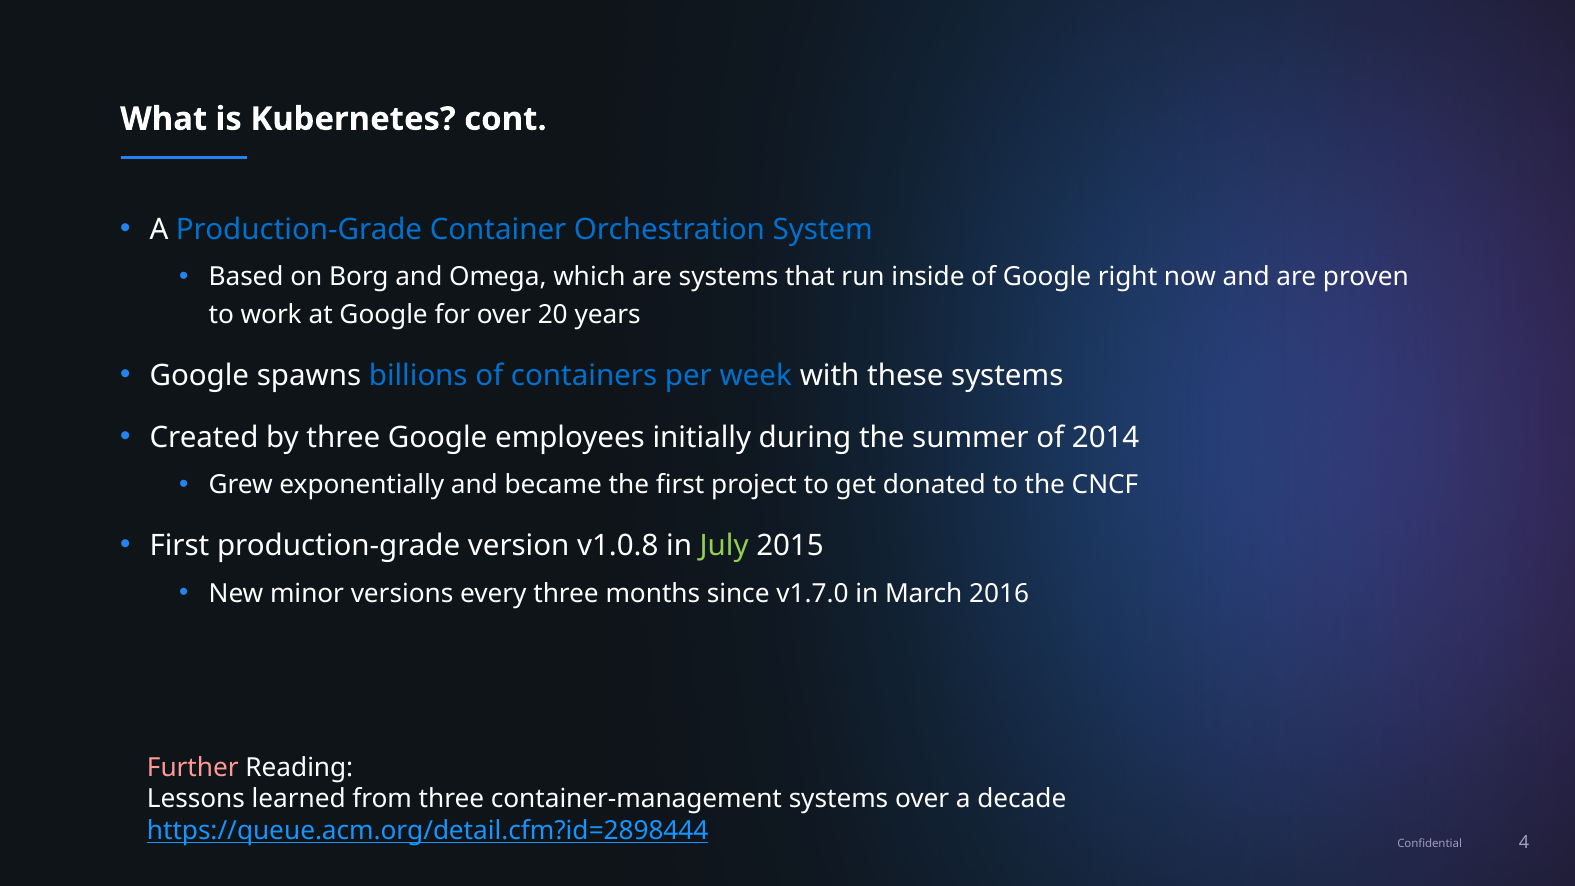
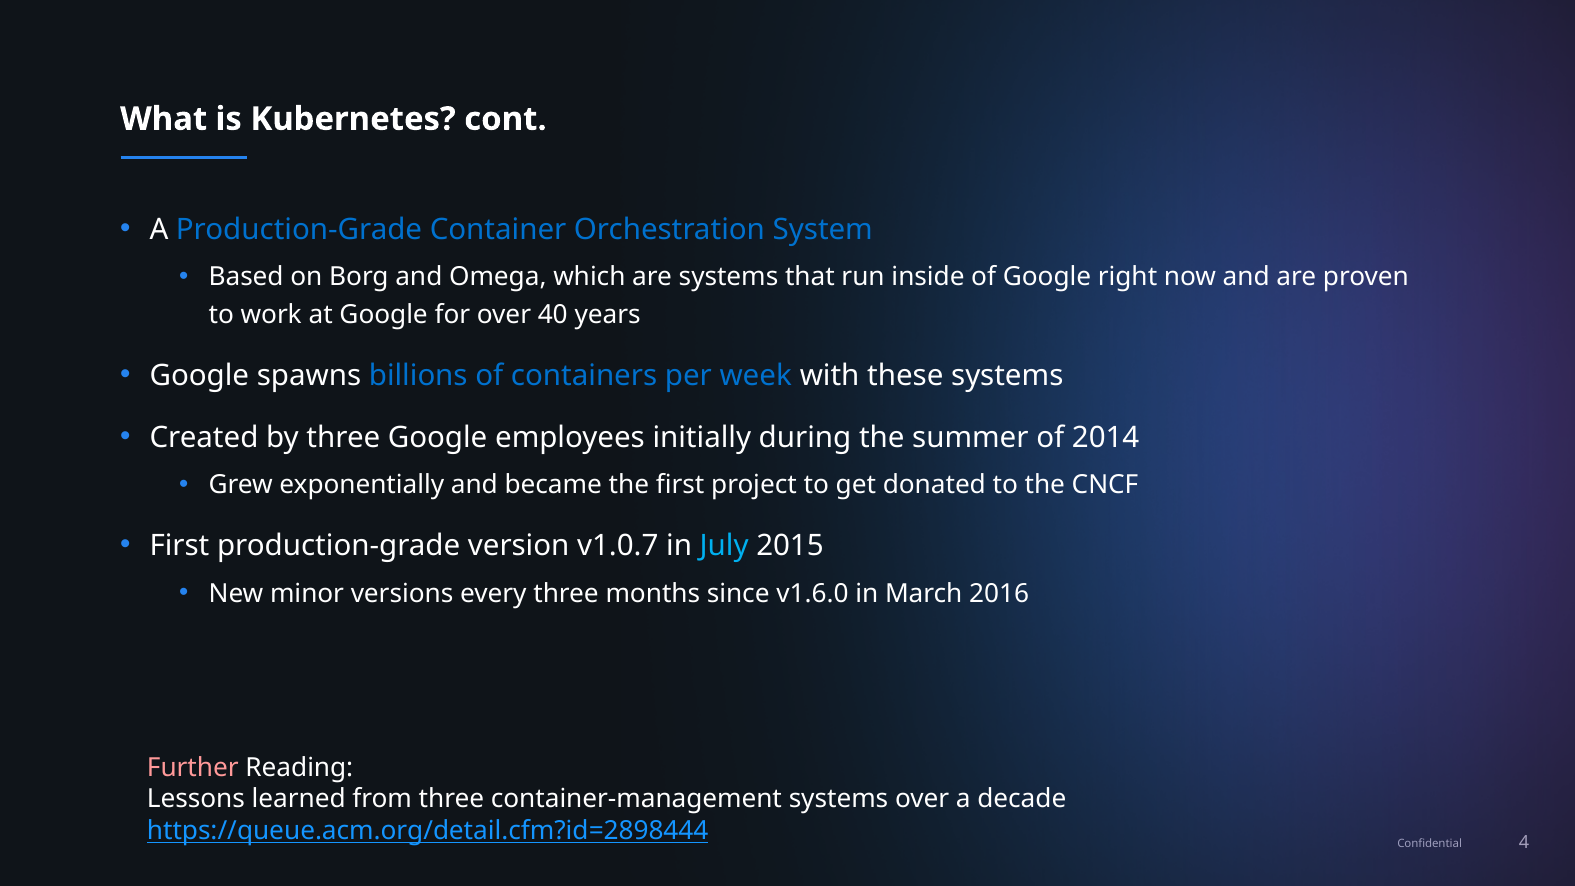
20: 20 -> 40 (553, 315)
v1.0.8: v1.0.8 -> v1.0.7 (618, 546)
July colour: light green -> light blue (724, 546)
v1.7.0: v1.7.0 -> v1.6.0 (813, 593)
